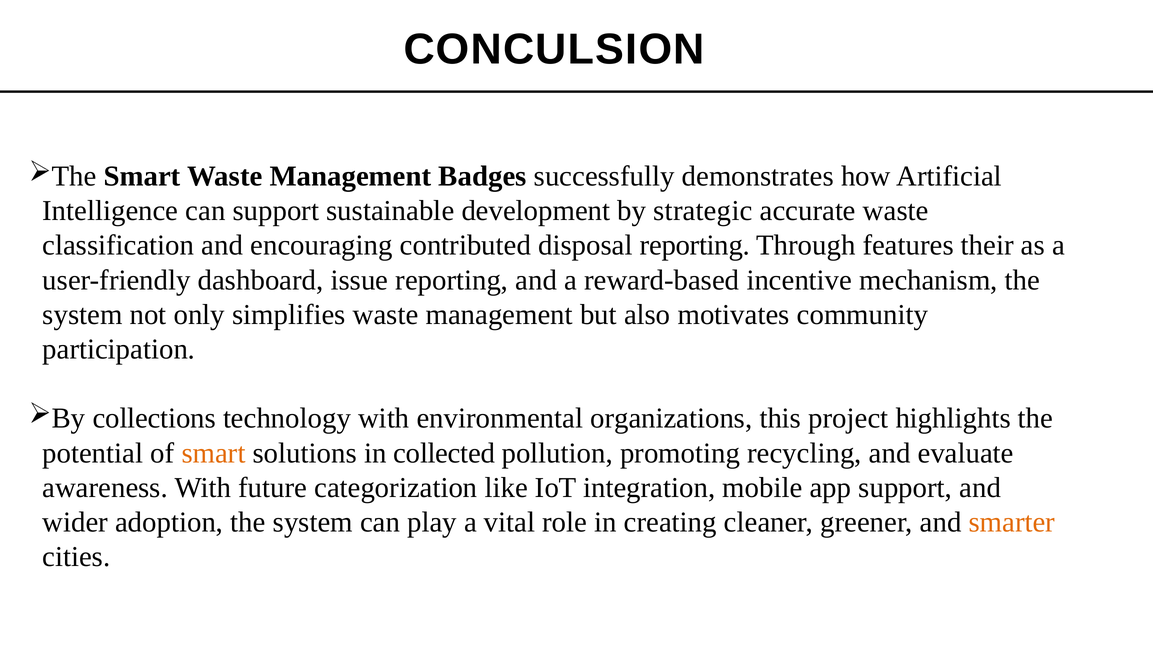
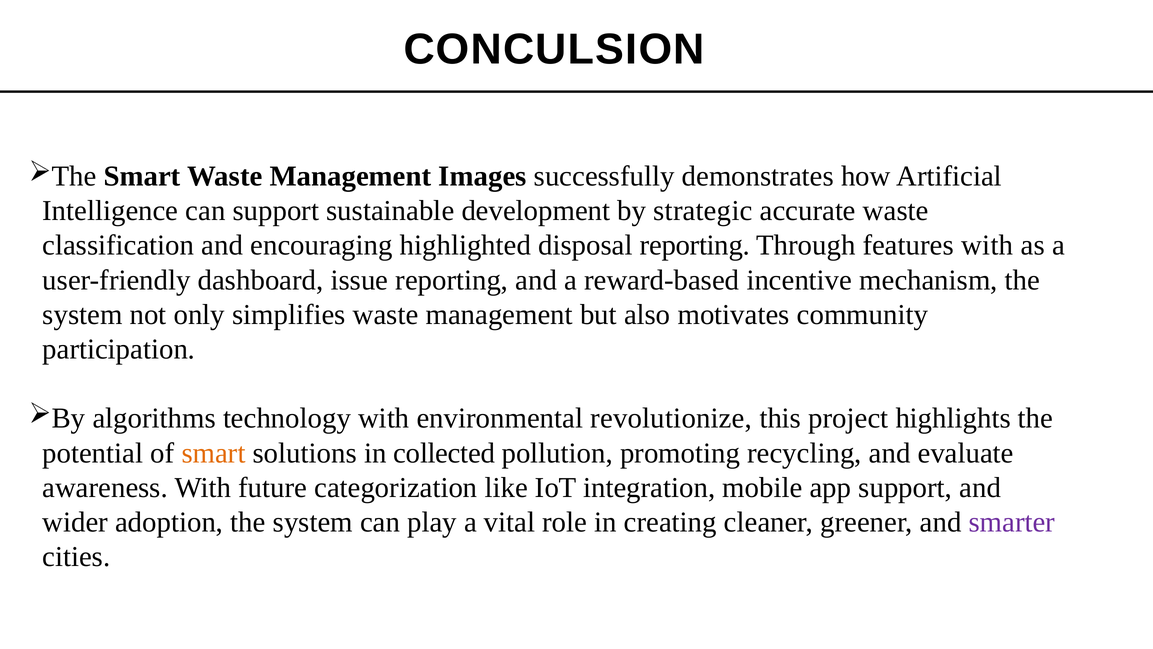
Badges: Badges -> Images (482, 176)
contributed: contributed -> highlighted (465, 245)
features their: their -> with (987, 245)
collections: collections -> algorithms (154, 418)
organizations: organizations -> revolutionize (671, 418)
smarter colour: orange -> purple (1012, 522)
